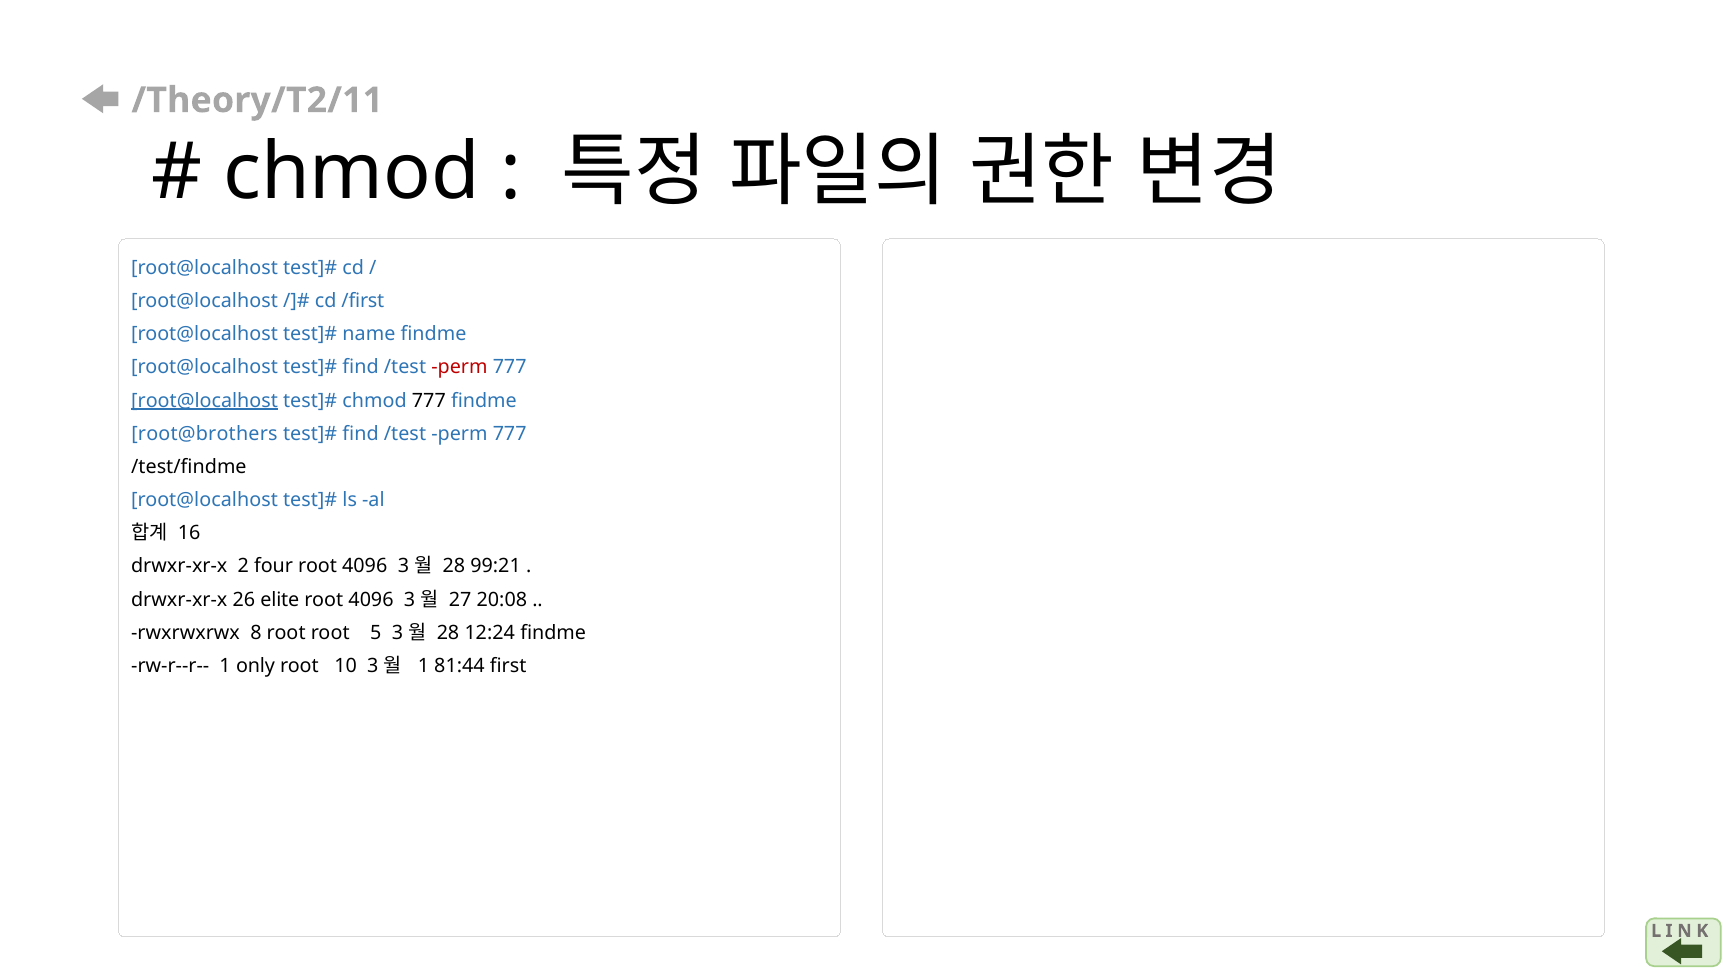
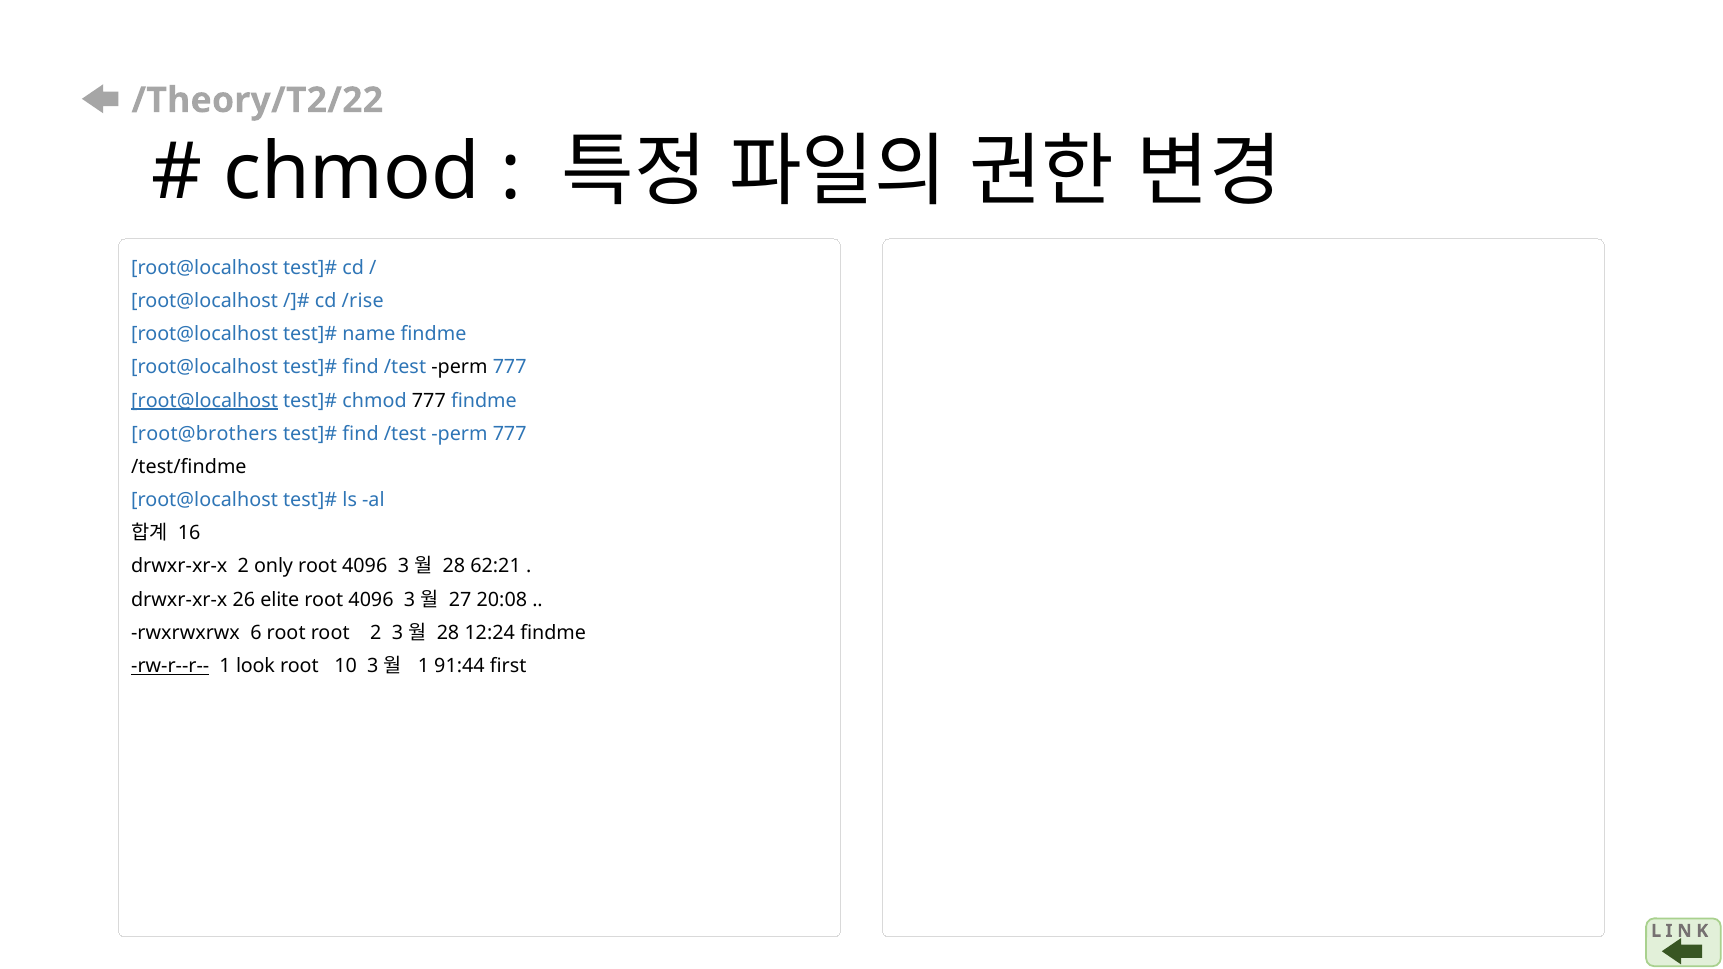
/Theory/T2/11: /Theory/T2/11 -> /Theory/T2/22 (257, 100)
/first: /first -> /rise (363, 301)
perm colour: red -> black (459, 367)
four: four -> only (274, 566)
99:21: 99:21 -> 62:21 (496, 566)
8: 8 -> 6 (256, 633)
root 5: 5 -> 2 (376, 633)
rw-r--r-- underline: none -> present (170, 666)
only: only -> look (255, 666)
81:44: 81:44 -> 91:44 (459, 666)
